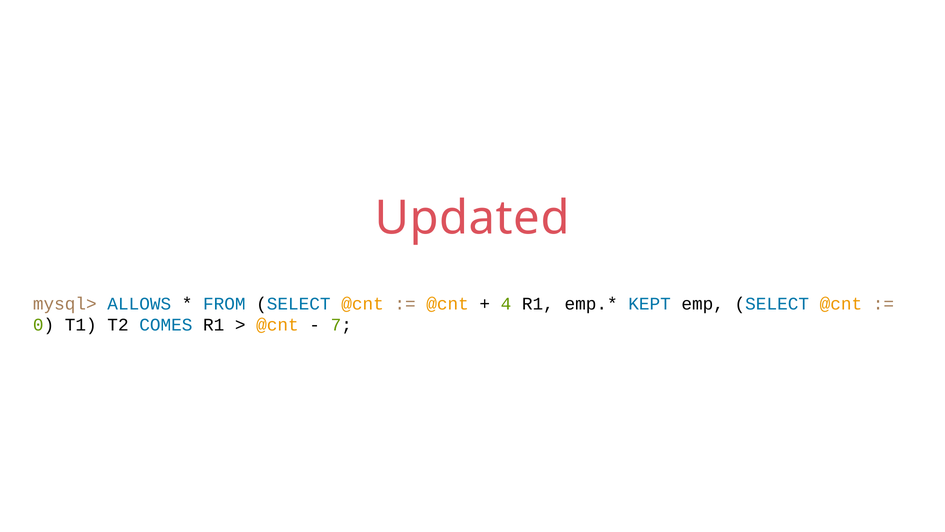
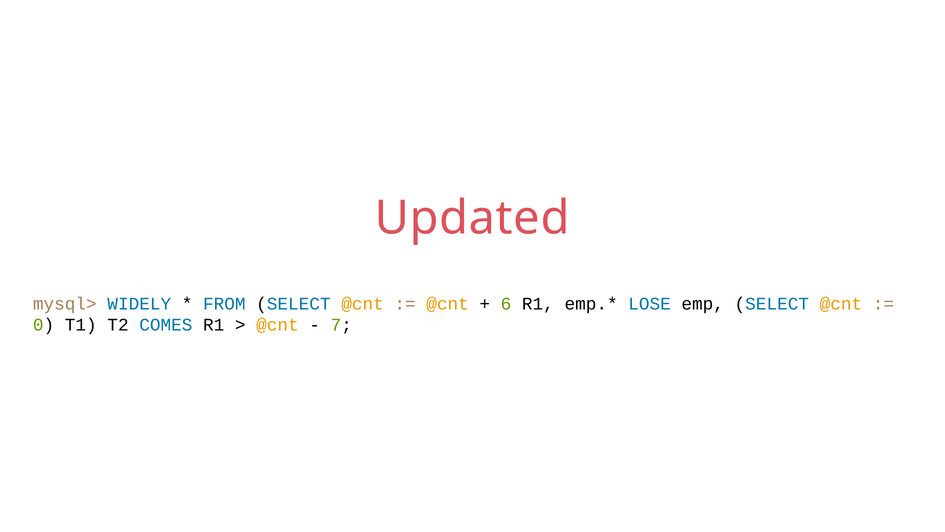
ALLOWS: ALLOWS -> WIDELY (139, 303)
4: 4 -> 6 (506, 303)
KEPT: KEPT -> LOSE (650, 303)
